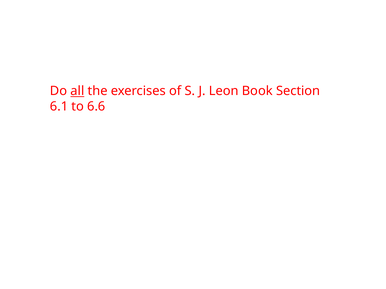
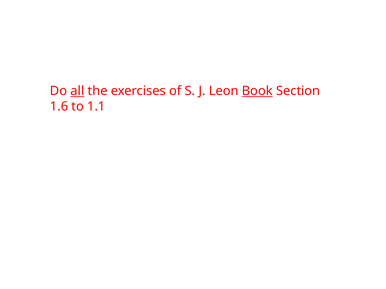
Book underline: none -> present (257, 91)
6.1: 6.1 -> 1.6 (59, 107)
6.6: 6.6 -> 1.1 (96, 107)
